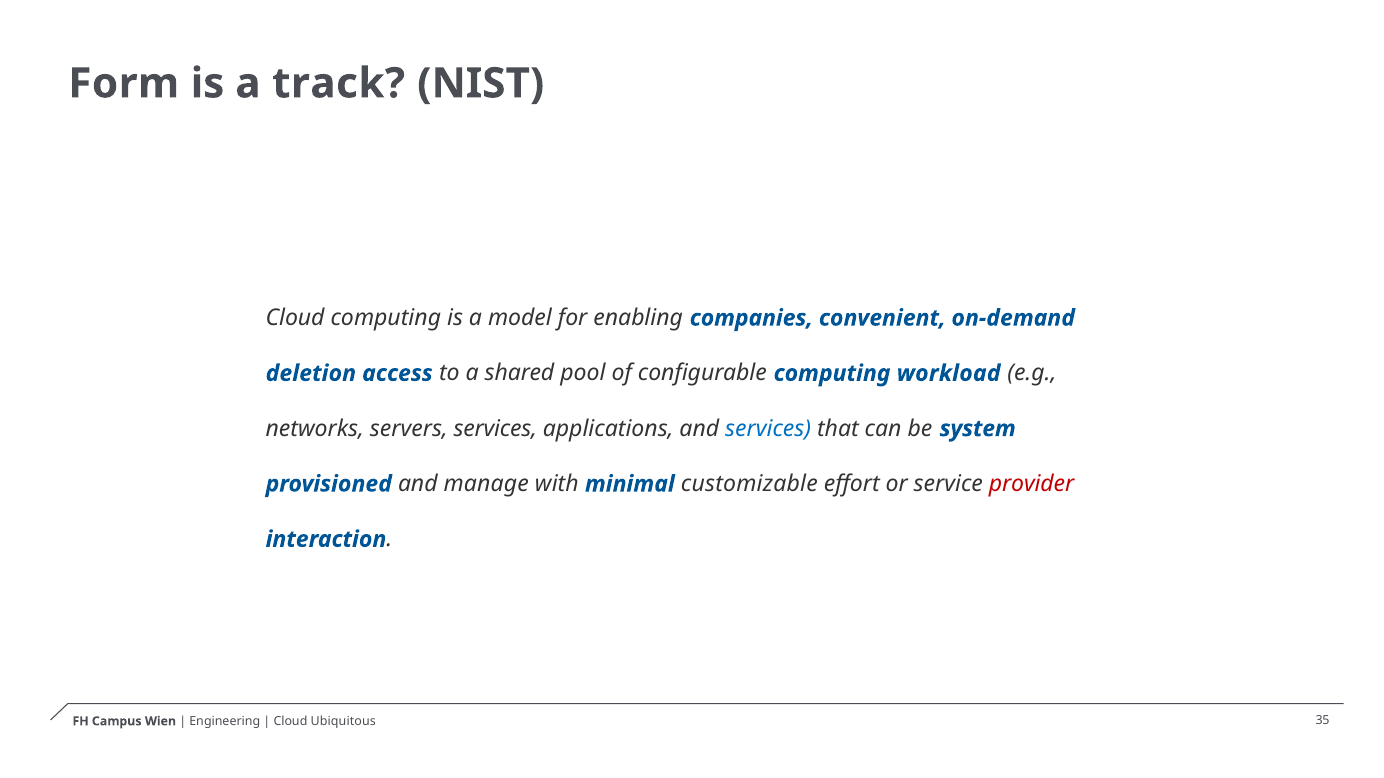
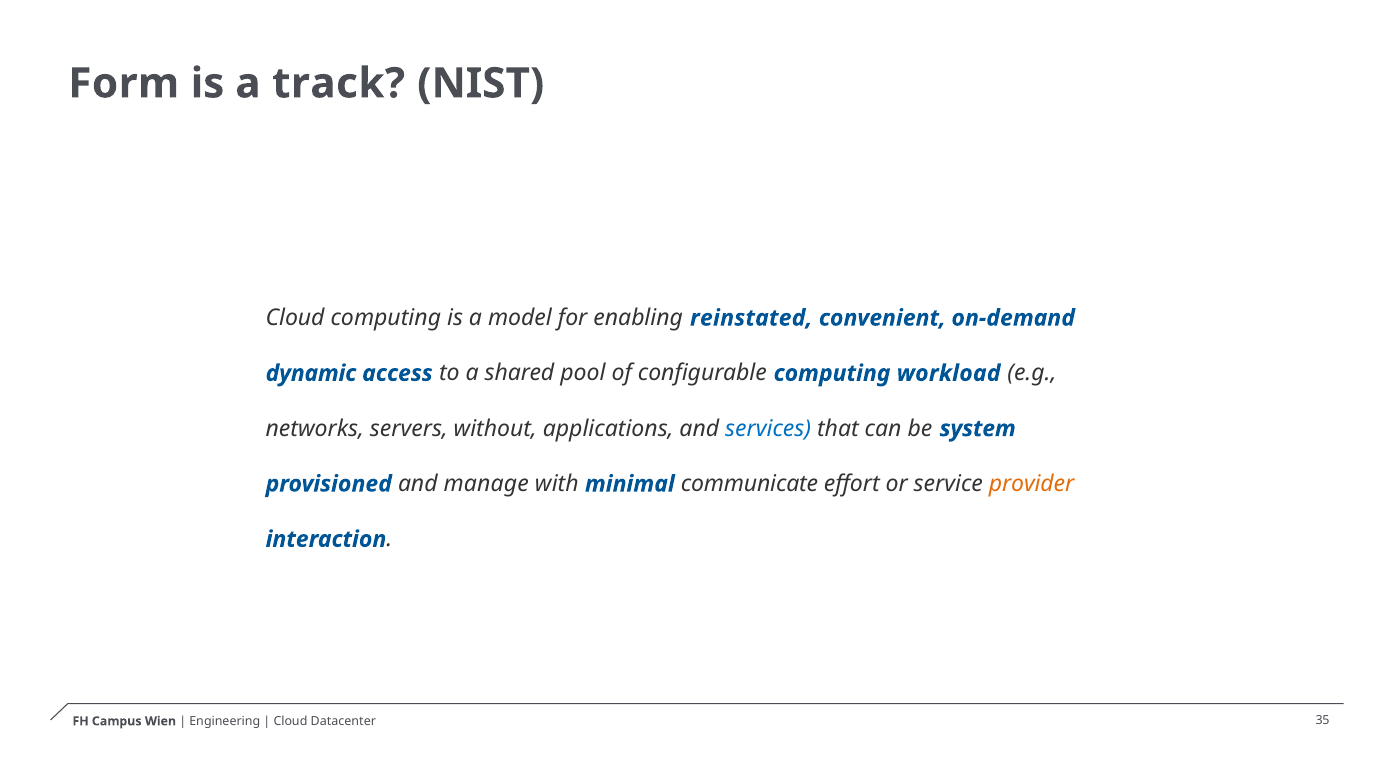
companies: companies -> reinstated (751, 318)
deletion: deletion -> dynamic (311, 374)
servers services: services -> without (495, 429)
customizable: customizable -> communicate (750, 484)
provider colour: red -> orange (1032, 484)
Ubiquitous: Ubiquitous -> Datacenter (343, 722)
